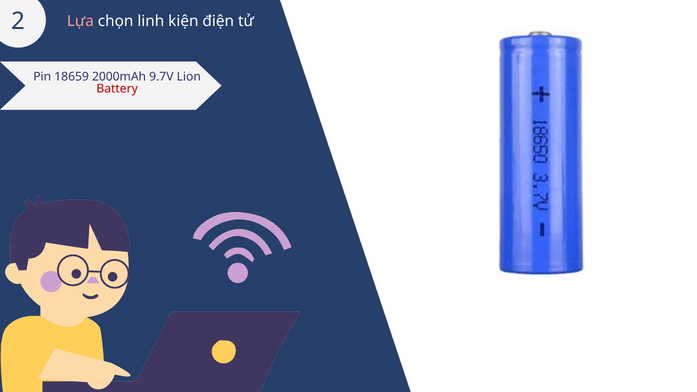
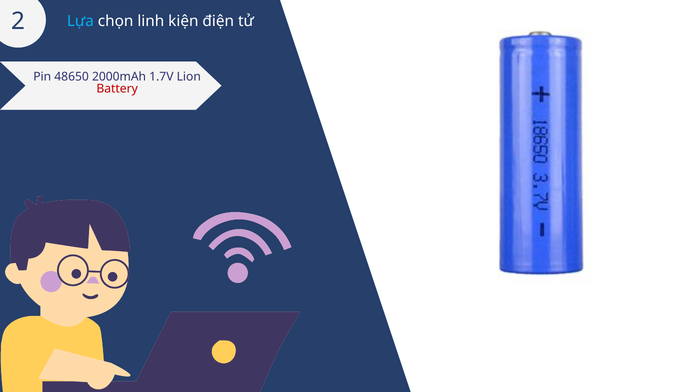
Lựa colour: pink -> light blue (80, 21)
18659: 18659 -> 48650 (72, 77)
9.7V: 9.7V -> 1.7V (161, 77)
